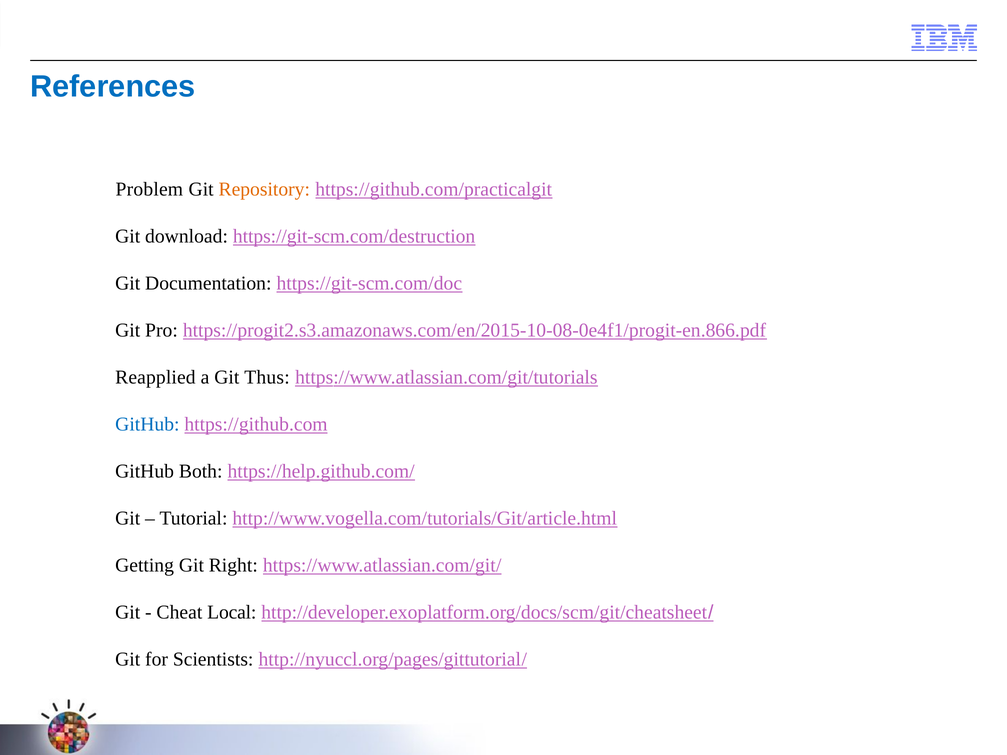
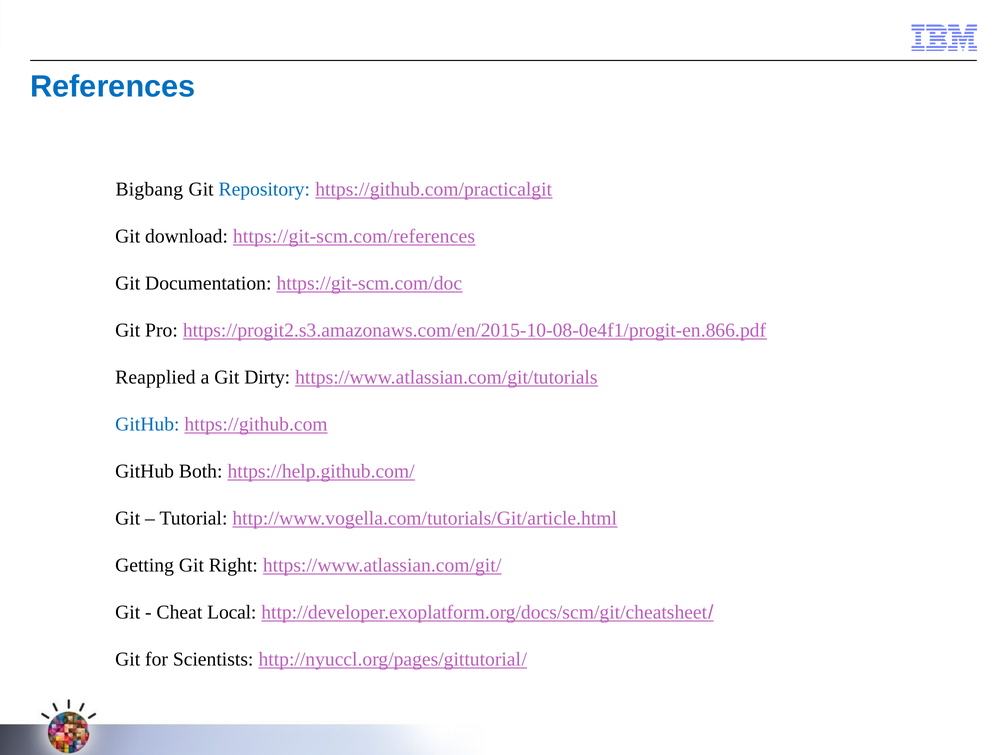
Problem: Problem -> Bigbang (149, 189)
Repository colour: orange -> blue (264, 189)
https://git-scm.com/destruction: https://git-scm.com/destruction -> https://git-scm.com/references (354, 236)
Thus: Thus -> Dirty (267, 377)
